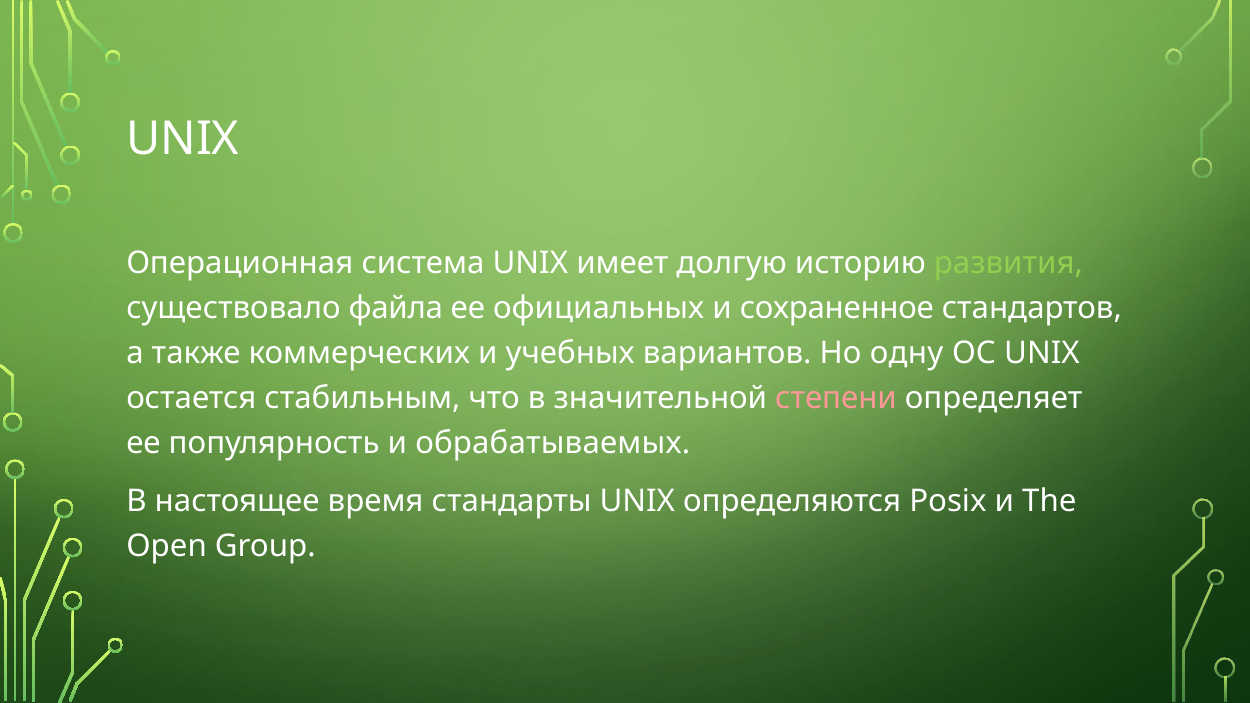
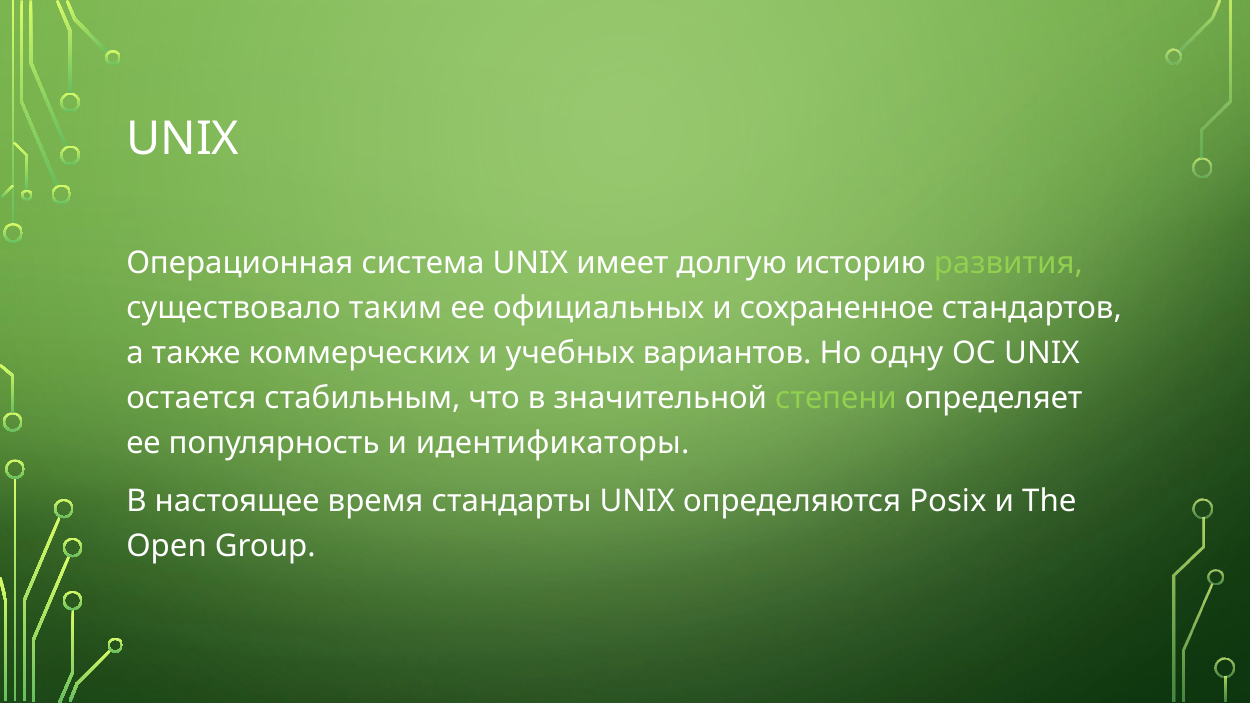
файла: файла -> таким (396, 309)
степени colour: pink -> light green (836, 399)
обрабатываемых: обрабатываемых -> идентификаторы (553, 444)
